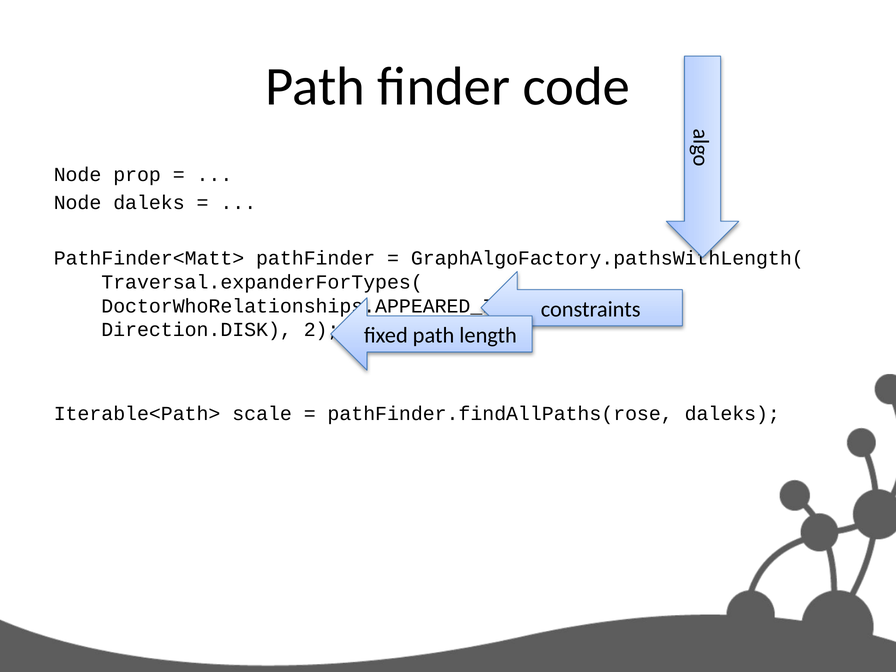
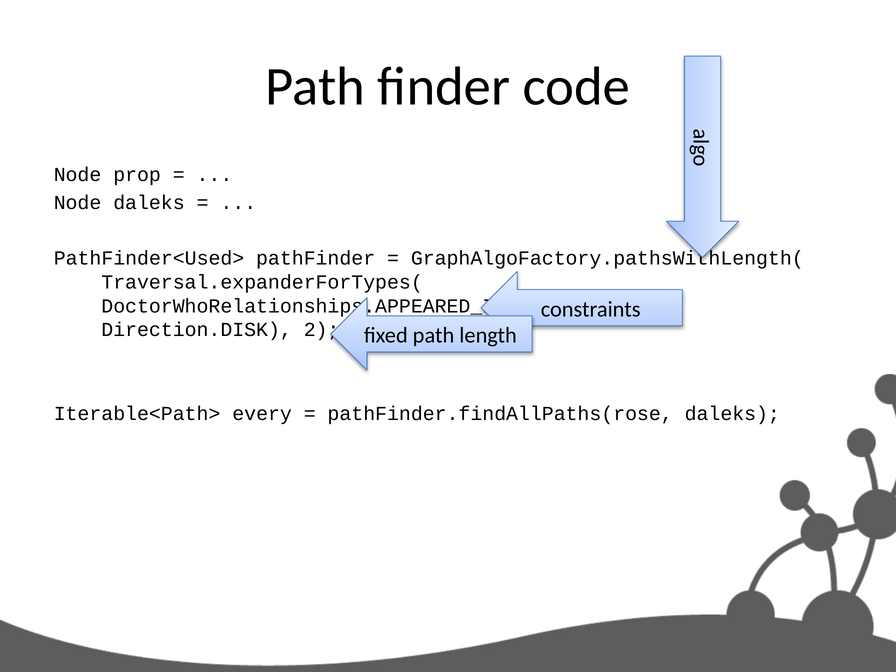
PathFinder<Matt>: PathFinder<Matt> -> PathFinder<Used> (149, 258)
scale: scale -> every (262, 413)
